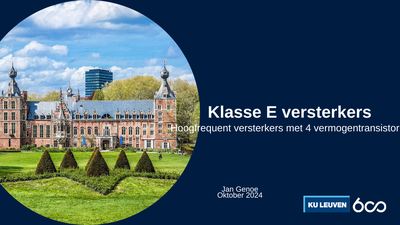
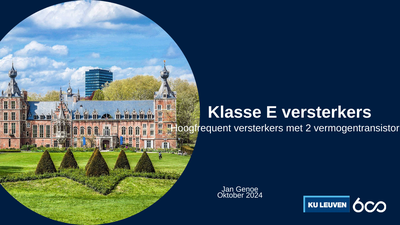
4: 4 -> 2 (308, 128)
